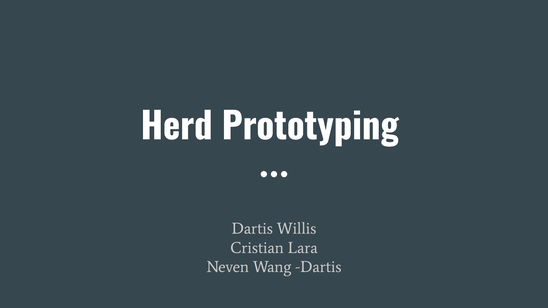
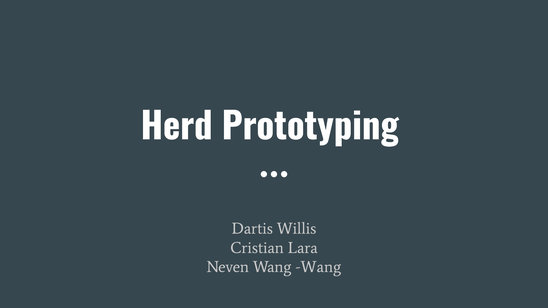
Wang Dartis: Dartis -> Wang (318, 267)
